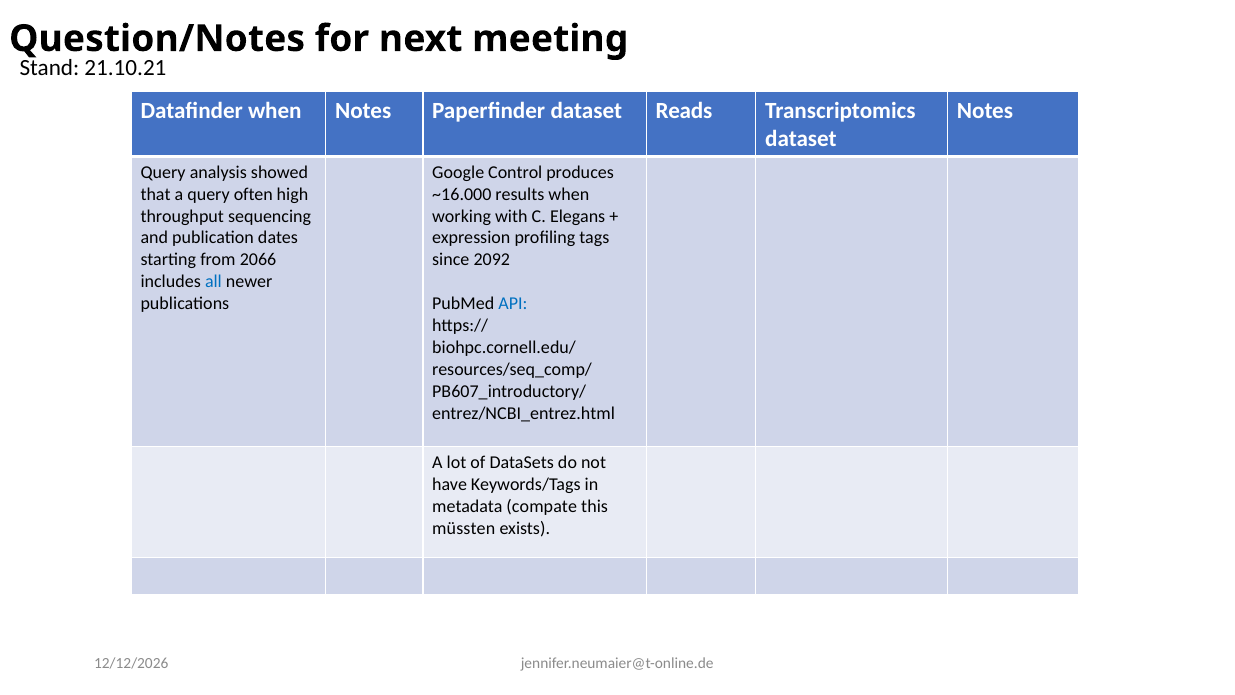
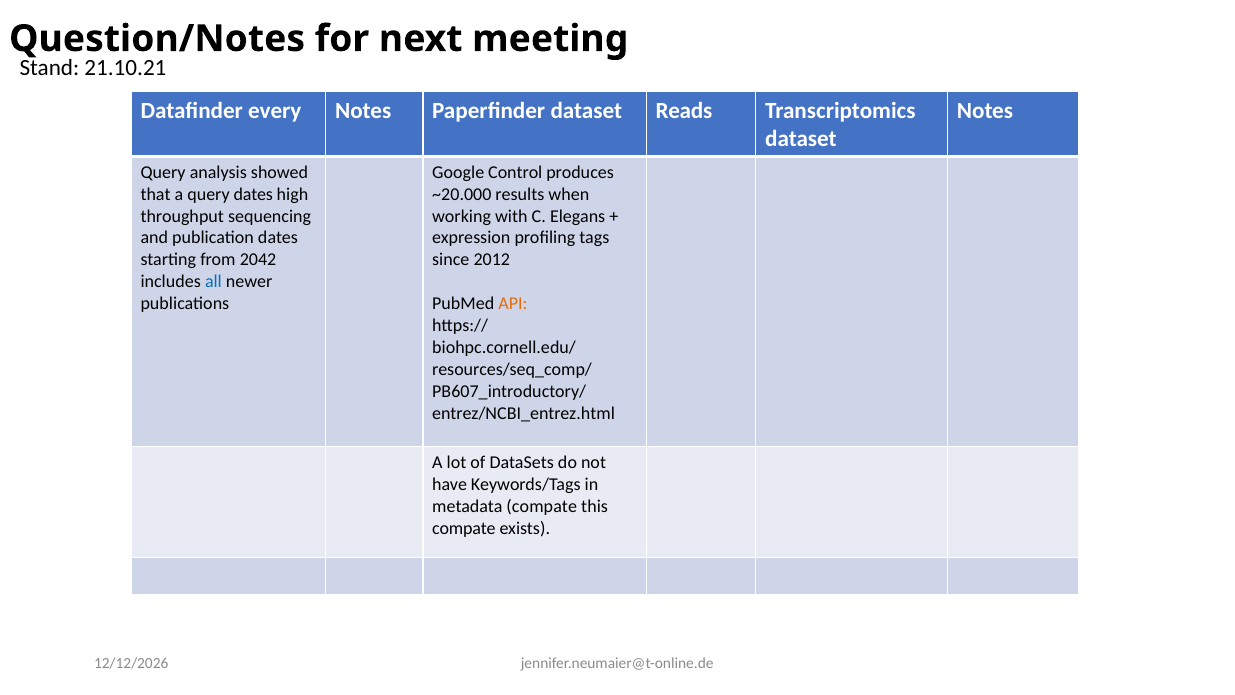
Datafinder when: when -> every (275, 111)
query often: often -> dates (253, 194)
~16.000: ~16.000 -> ~20.000 (462, 194)
2066: 2066 -> 2042 (258, 260)
2092: 2092 -> 2012 (492, 260)
API colour: blue -> orange (513, 304)
müssten: müssten -> compate (464, 528)
